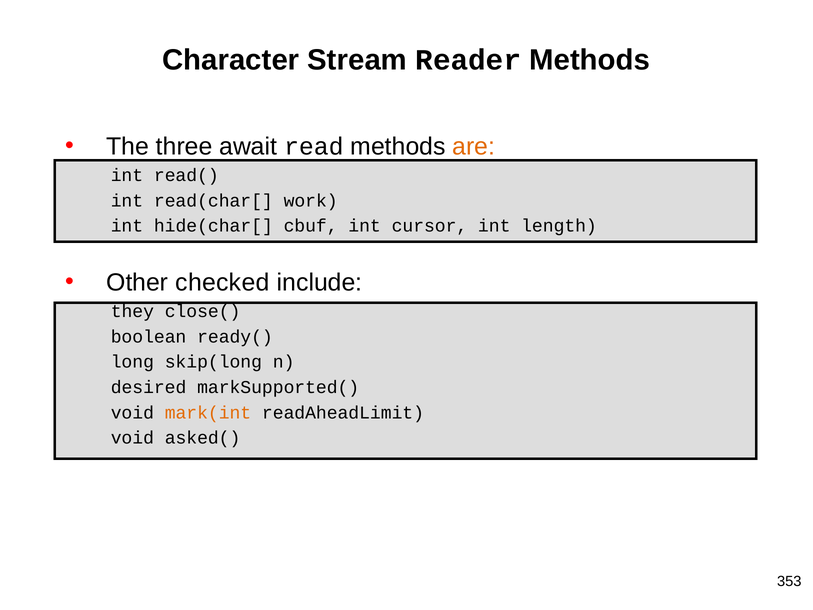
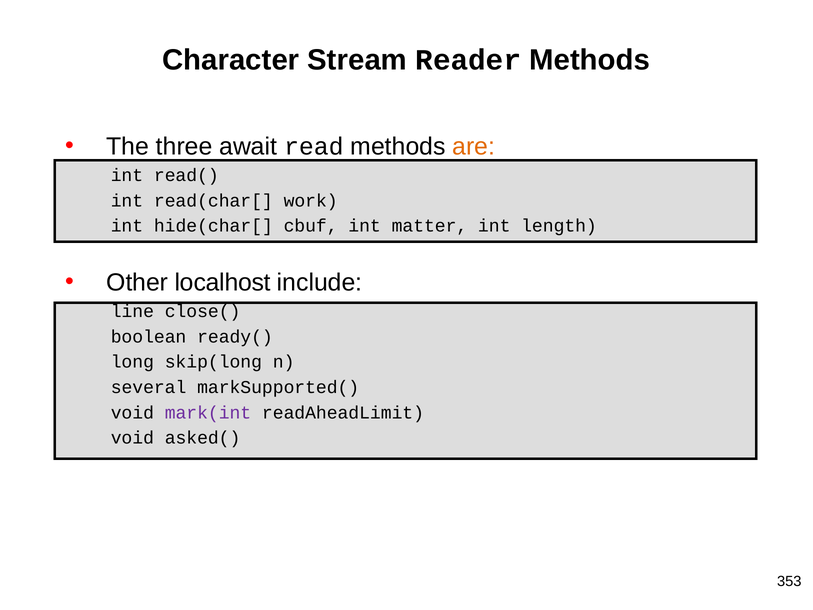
cursor: cursor -> matter (429, 226)
checked: checked -> localhost (223, 282)
they: they -> line (132, 311)
desired: desired -> several (149, 387)
mark(int colour: orange -> purple (208, 412)
